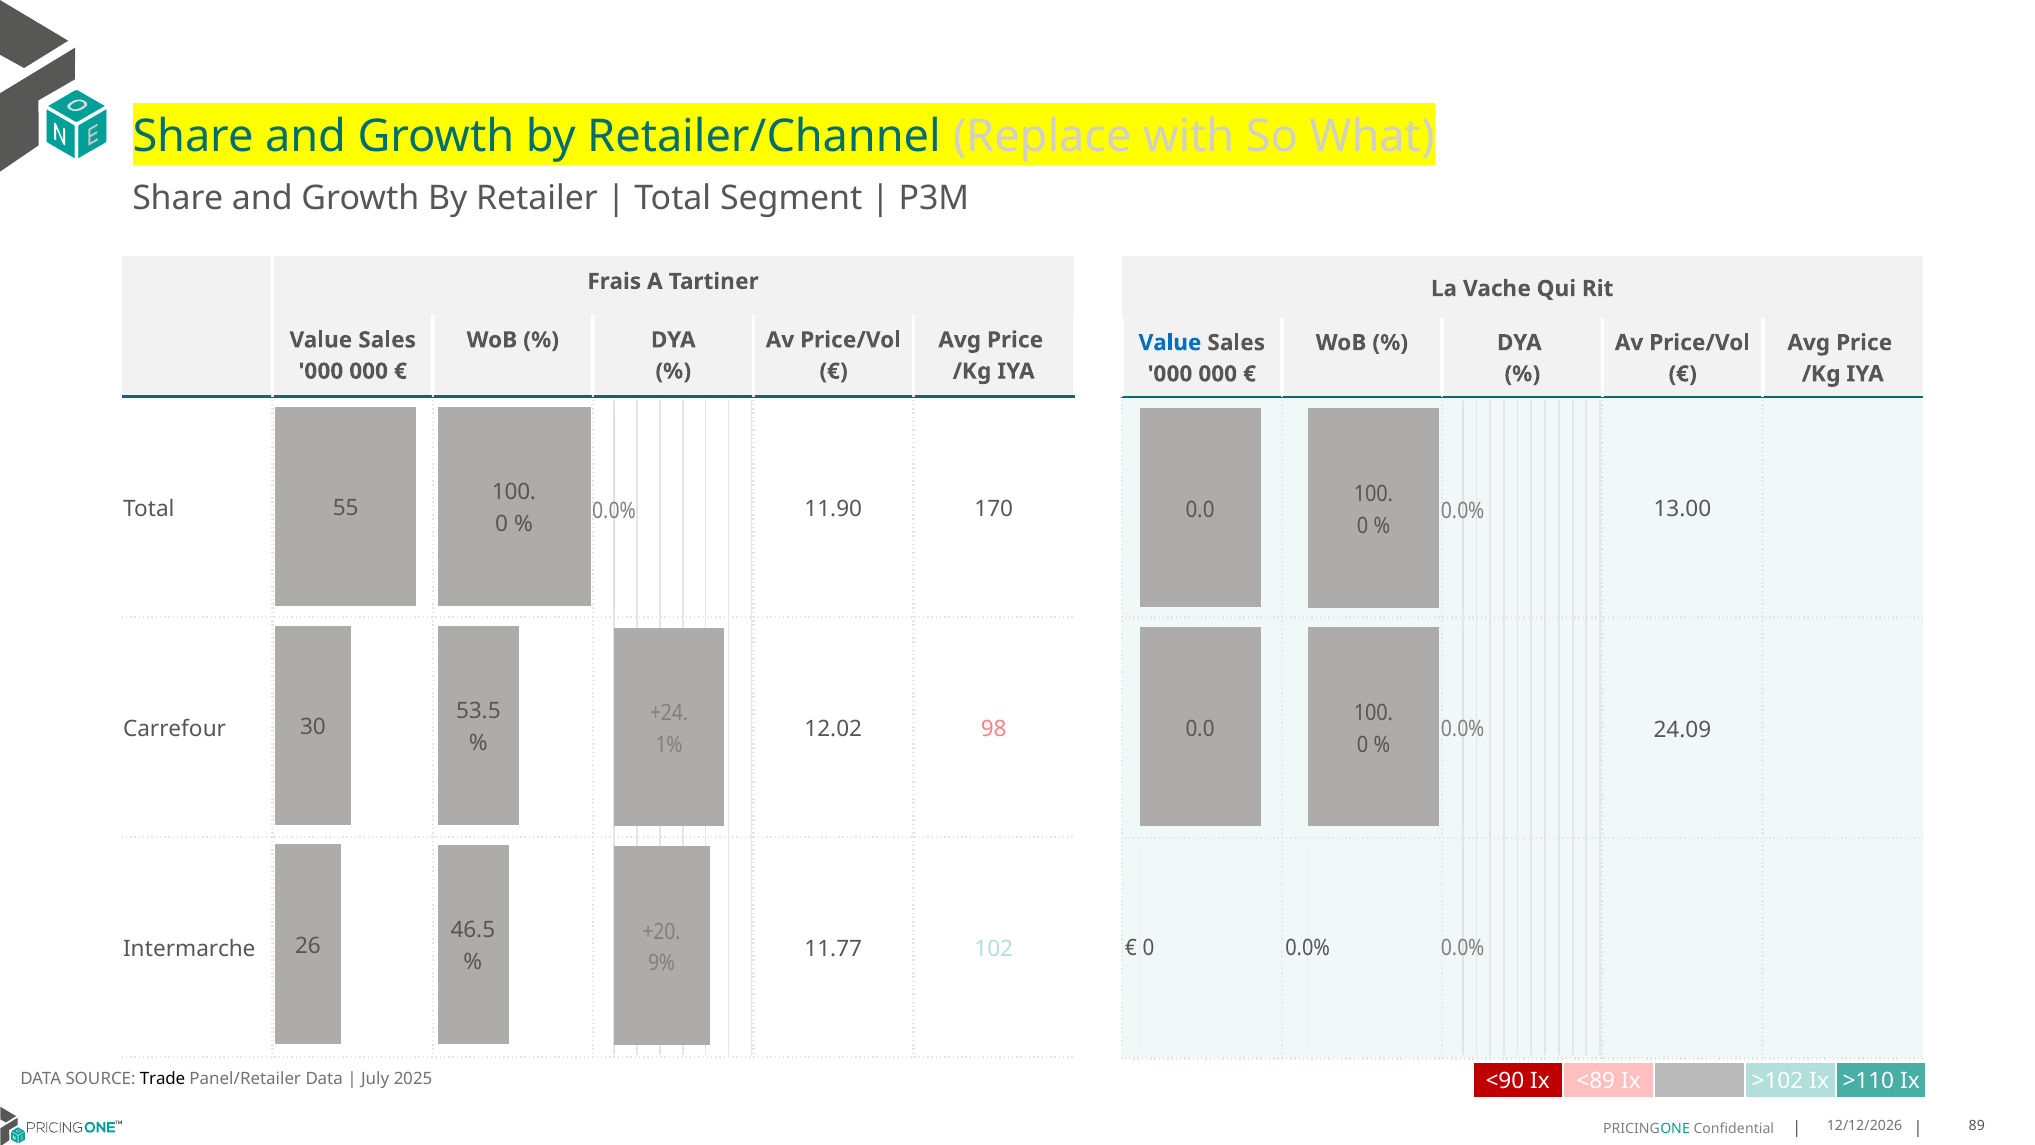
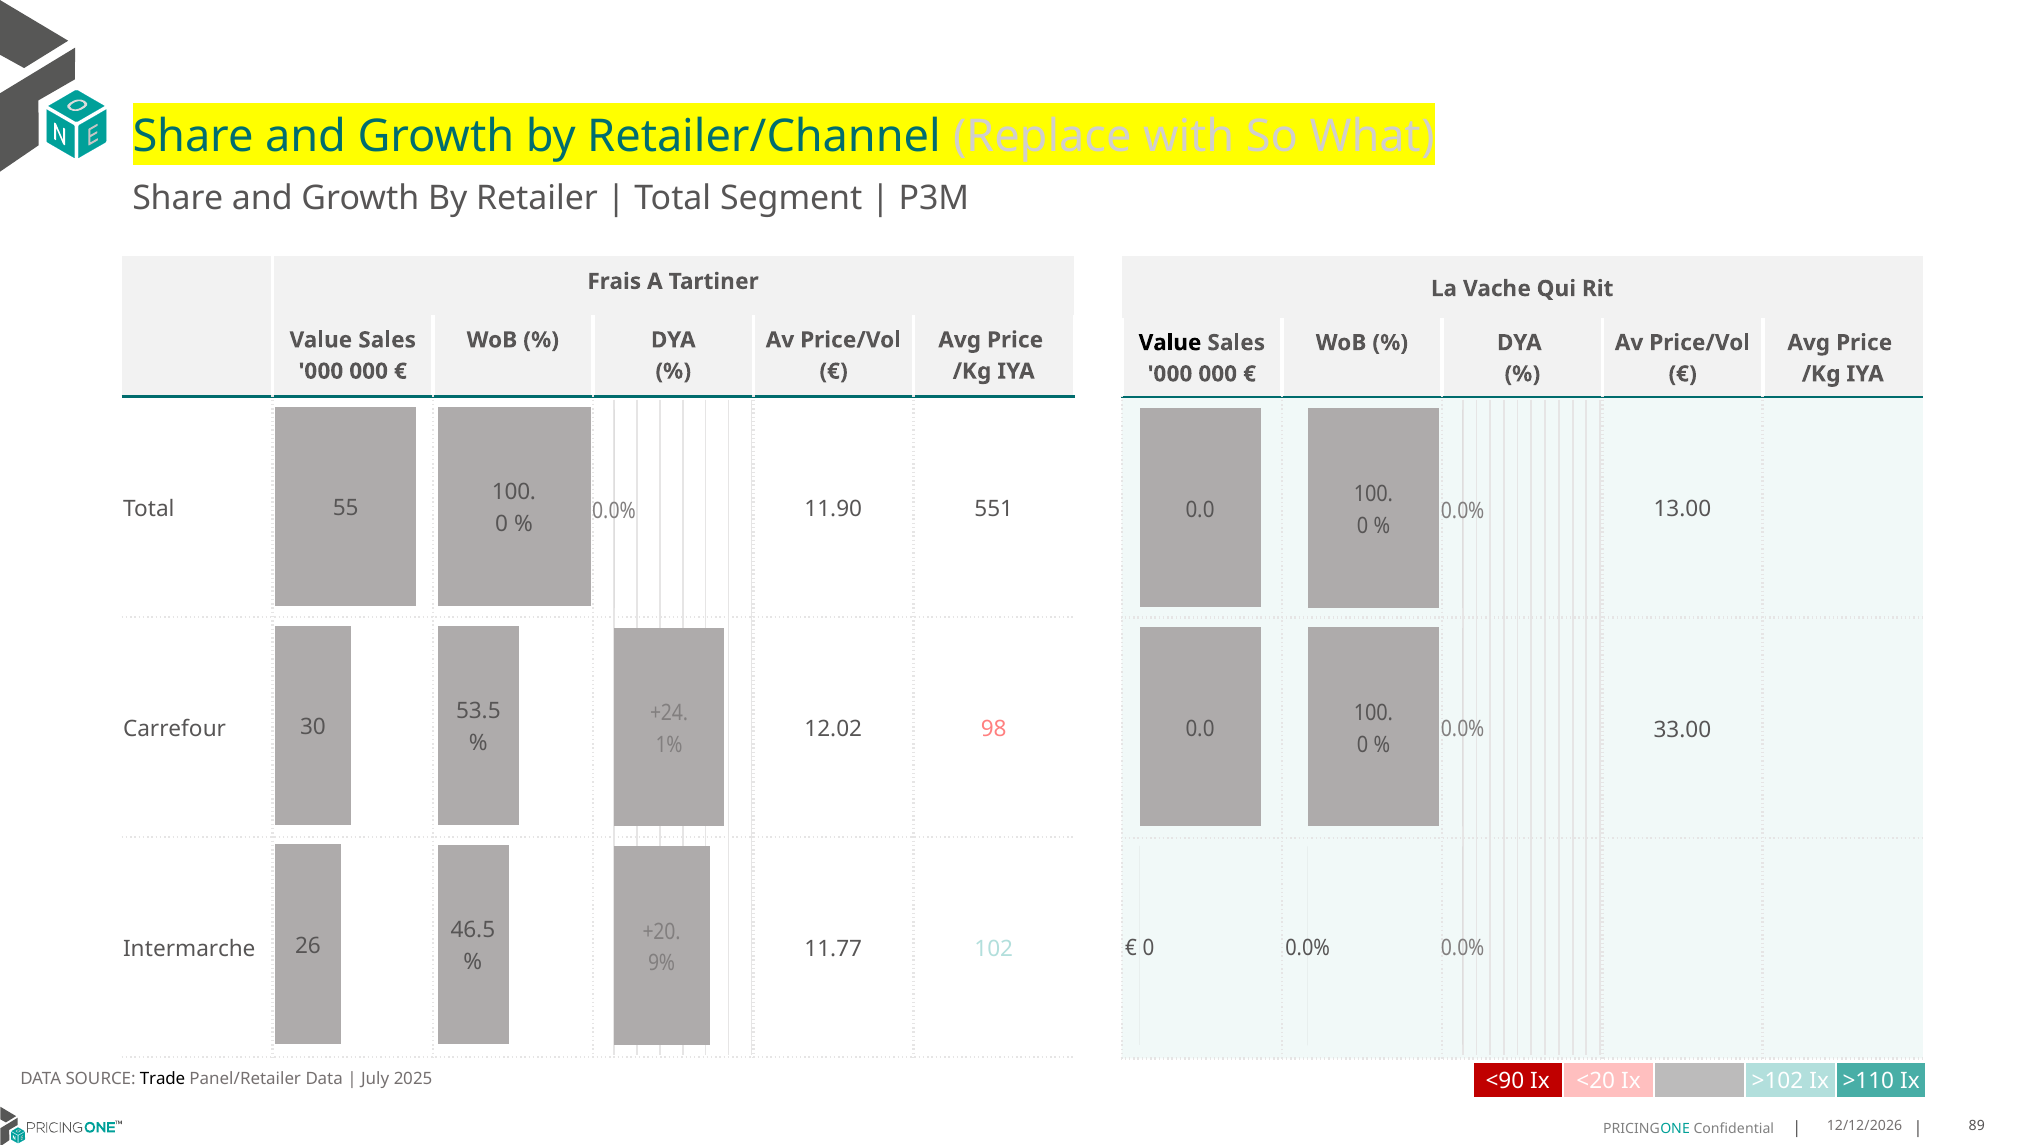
Value colour: blue -> black (1170, 343)
170: 170 -> 551 (994, 509)
24.09: 24.09 -> 33.00 (1682, 730)
<89: <89 -> <20 (1596, 1081)
